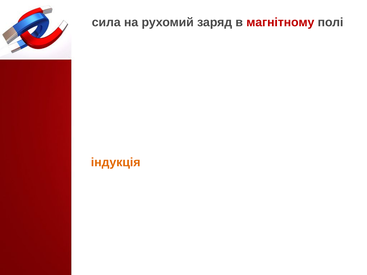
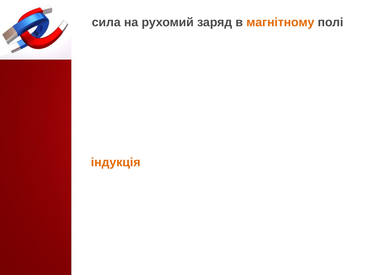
магнітному colour: red -> orange (280, 22)
